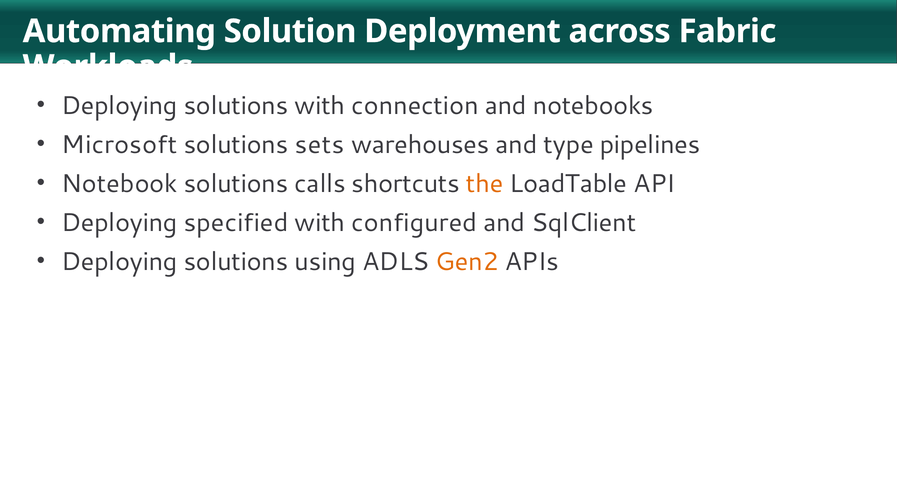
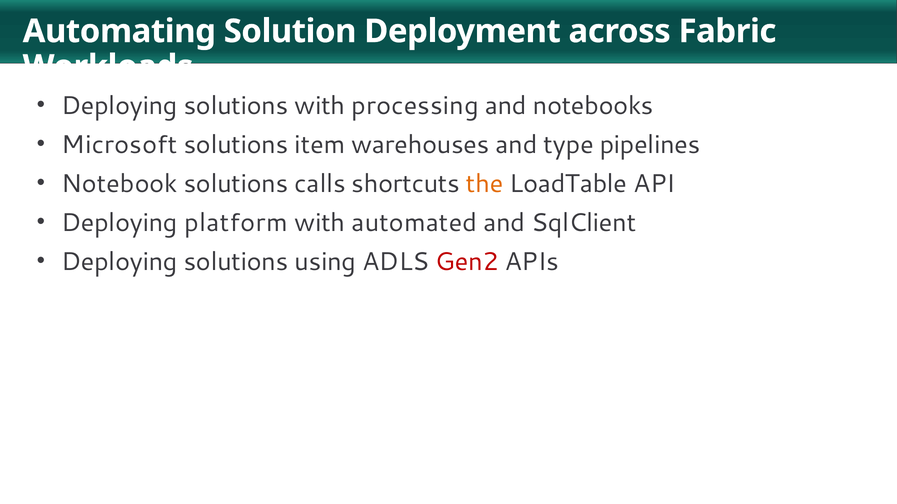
connection: connection -> processing (415, 106)
sets: sets -> item (320, 145)
specified: specified -> platform (236, 223)
configured: configured -> automated (414, 223)
Gen2 colour: orange -> red (467, 262)
